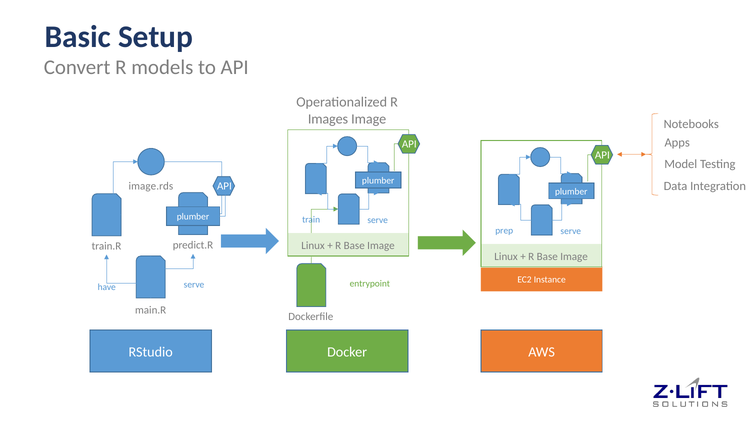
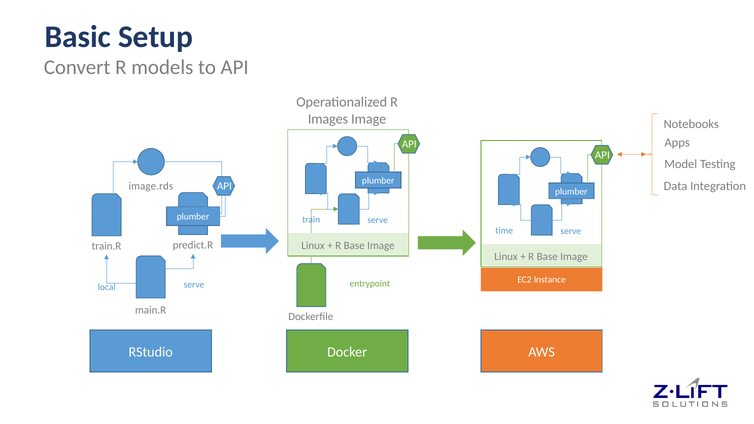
prep: prep -> time (504, 231)
have: have -> local (107, 287)
